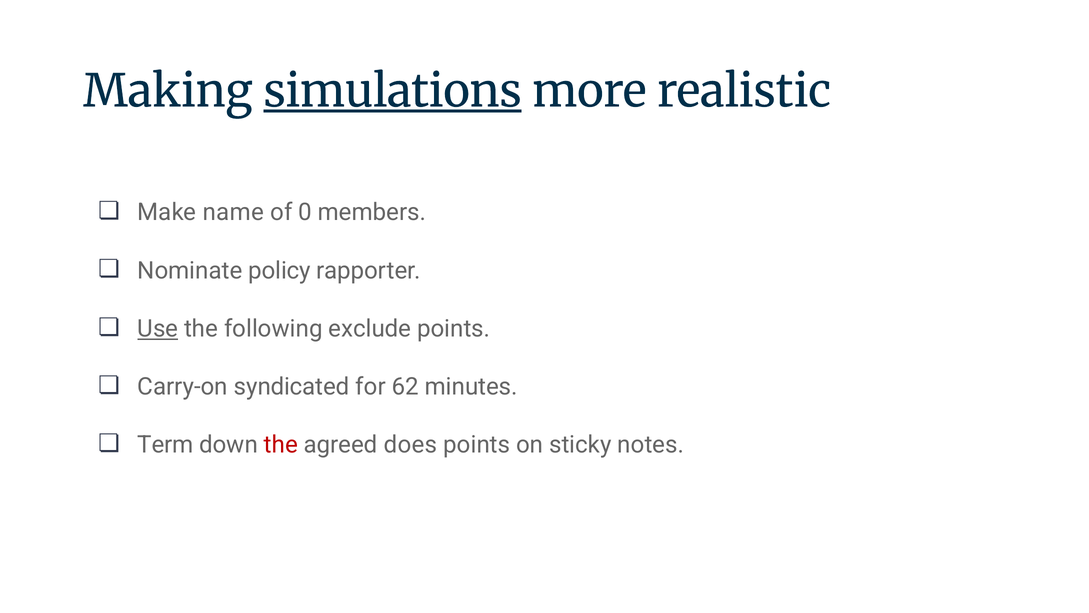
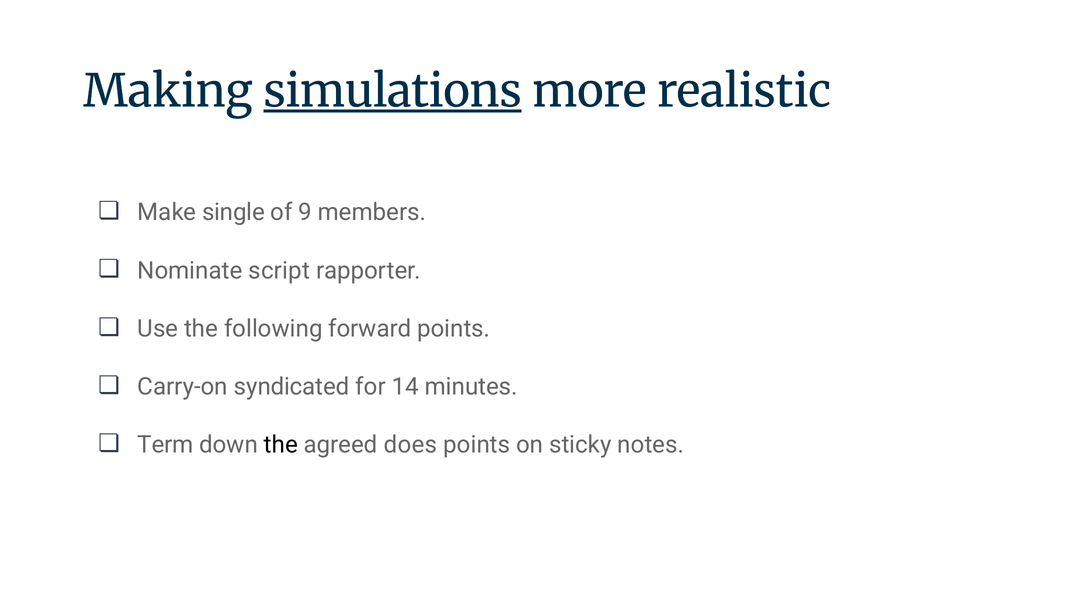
name: name -> single (233, 212)
0: 0 -> 9 (305, 212)
policy: policy -> script (279, 270)
Use underline: present -> none (158, 328)
exclude: exclude -> forward (370, 328)
62: 62 -> 14 (405, 387)
the colour: red -> black (281, 445)
